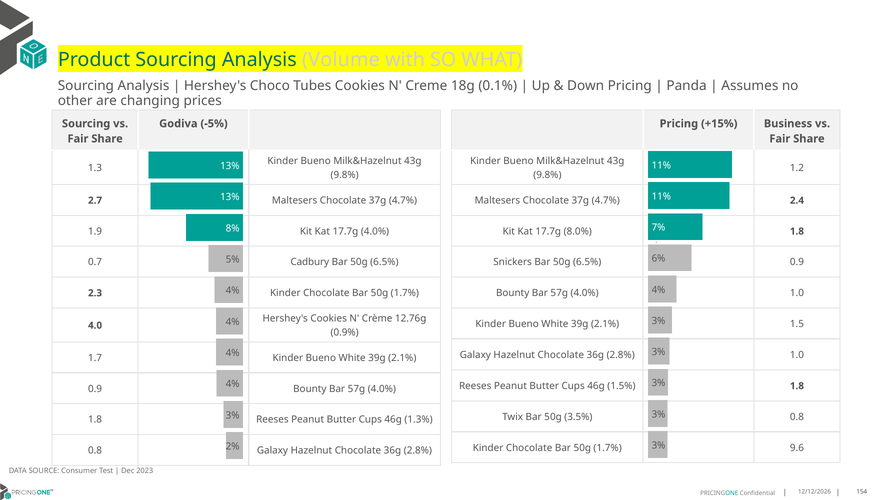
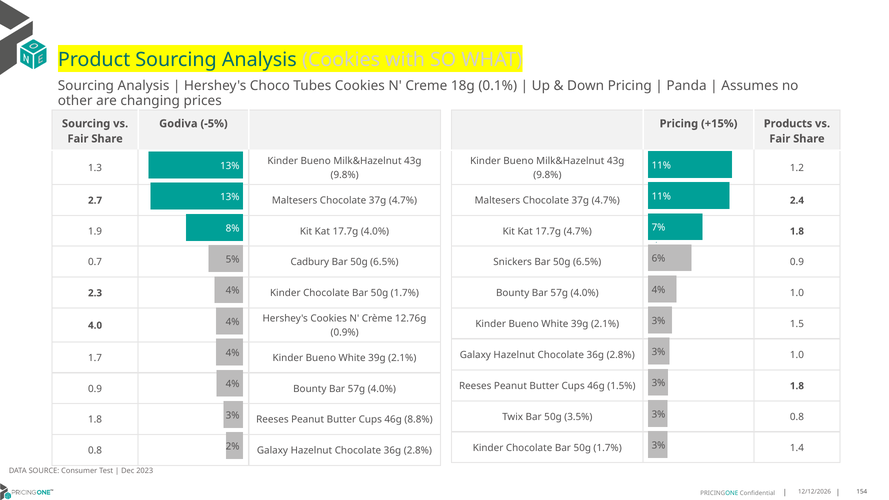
Analysis Volume: Volume -> Cookies (341, 60)
Business: Business -> Products (788, 124)
17.7g 8.0%: 8.0% -> 4.7% (578, 231)
1.3%: 1.3% -> 8.8% (419, 420)
9.6: 9.6 -> 1.4 (797, 448)
